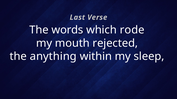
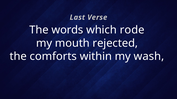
anything: anything -> comforts (53, 57)
sleep: sleep -> wash (149, 57)
